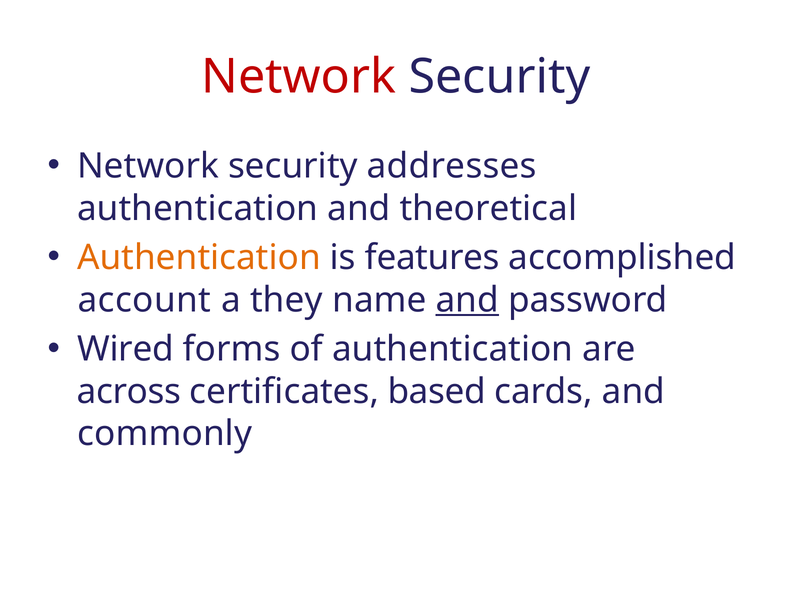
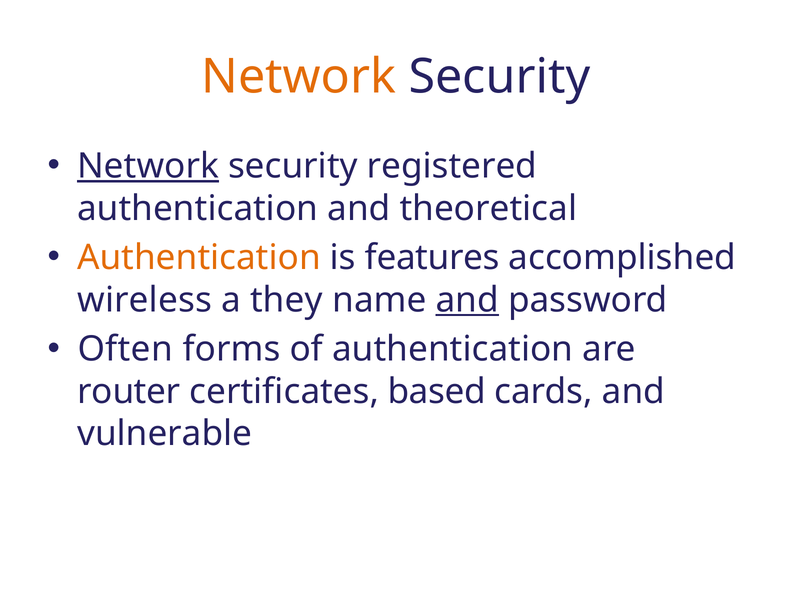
Network colour: red -> orange (299, 77)
Network underline: none -> present (148, 166)
addresses: addresses -> registered (452, 166)
account: account -> wireless (145, 300)
Wired: Wired -> Often (125, 349)
across: across -> router (129, 391)
commonly: commonly -> vulnerable (165, 434)
